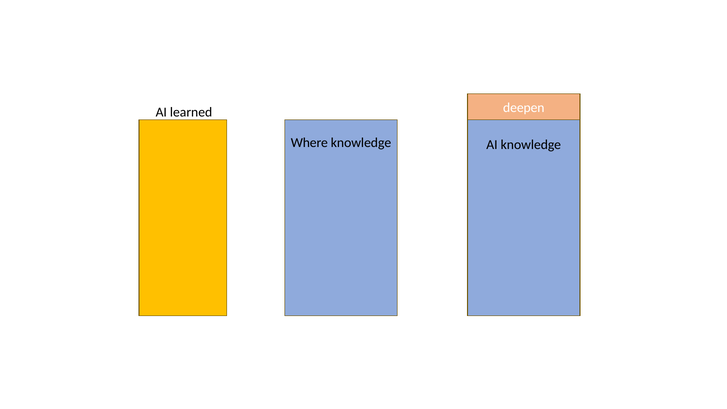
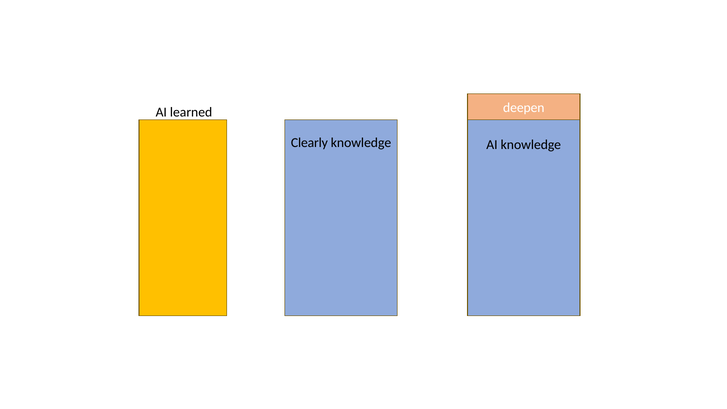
Where: Where -> Clearly (309, 143)
